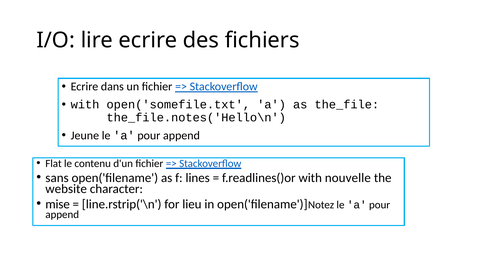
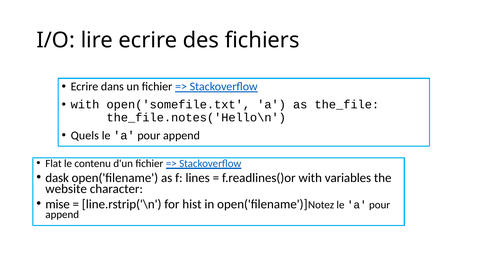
Jeune: Jeune -> Quels (85, 135)
sans: sans -> dask (57, 178)
nouvelle: nouvelle -> variables (348, 178)
lieu: lieu -> hist (192, 204)
